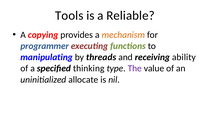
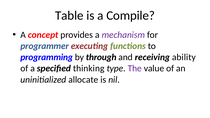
Tools: Tools -> Table (69, 15)
Reliable: Reliable -> Compile (131, 15)
copying: copying -> concept (43, 35)
mechanism colour: orange -> purple (123, 35)
manipulating: manipulating -> programming (47, 57)
threads: threads -> through (101, 57)
